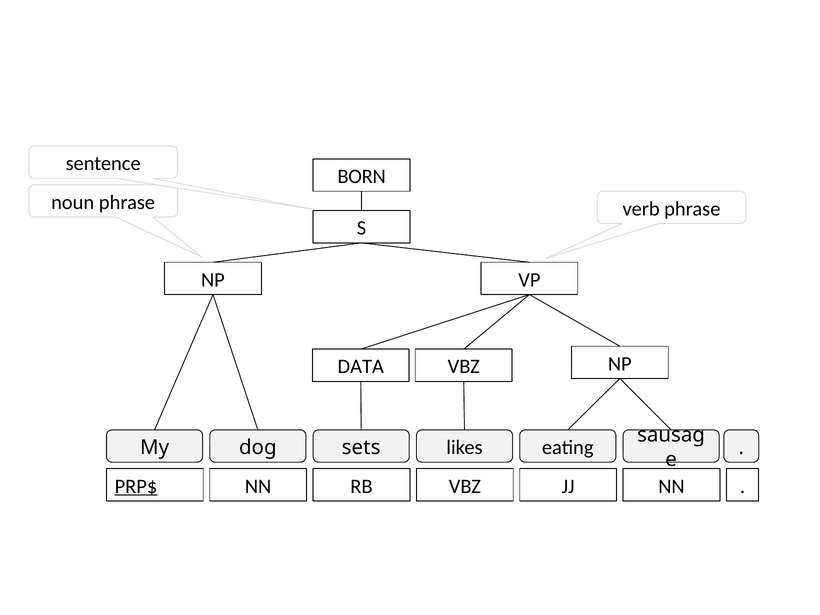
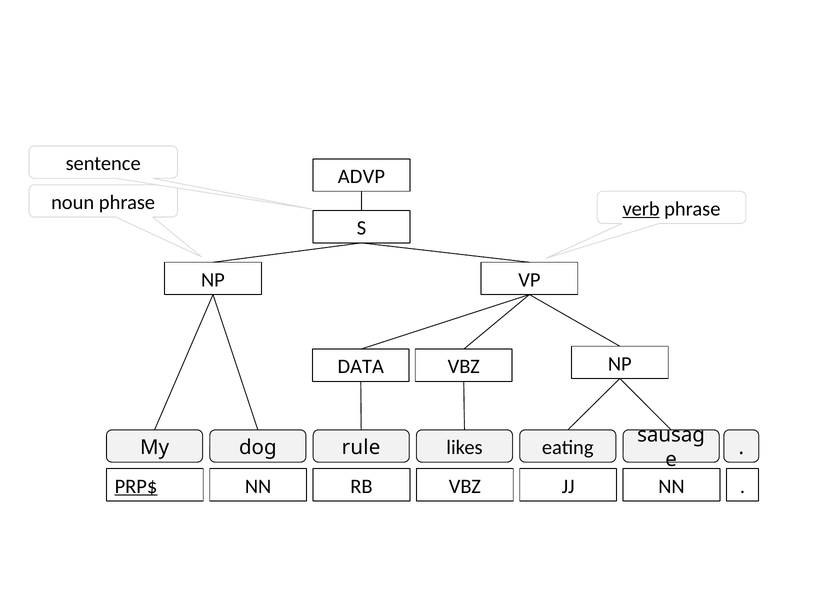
BORN: BORN -> ADVP (361, 177)
verb underline: none -> present (641, 209)
sets: sets -> rule (361, 447)
